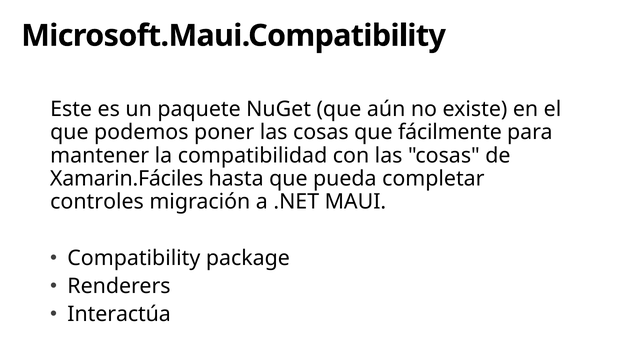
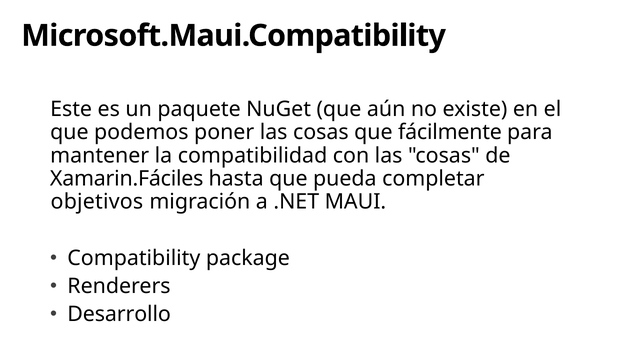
controles: controles -> objetivos (97, 202)
Interactúa: Interactúa -> Desarrollo (119, 314)
